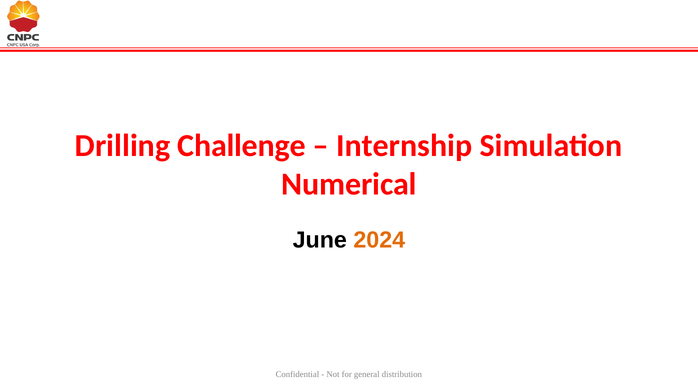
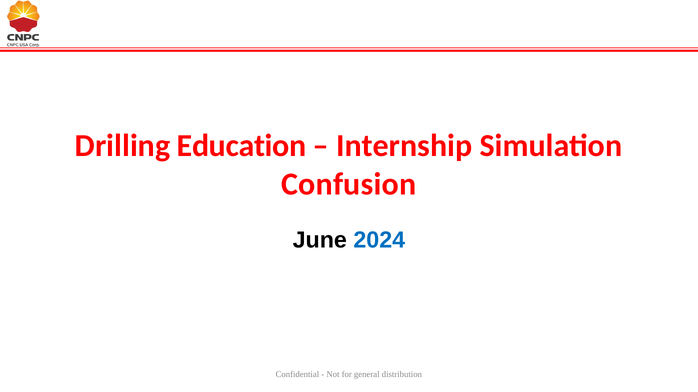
Challenge: Challenge -> Education (242, 146)
Numerical: Numerical -> Confusion (349, 184)
2024 colour: orange -> blue (379, 241)
